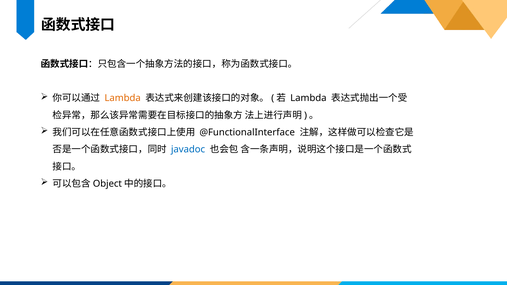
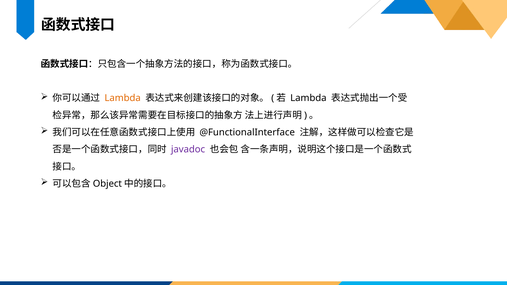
javadoc colour: blue -> purple (188, 150)
